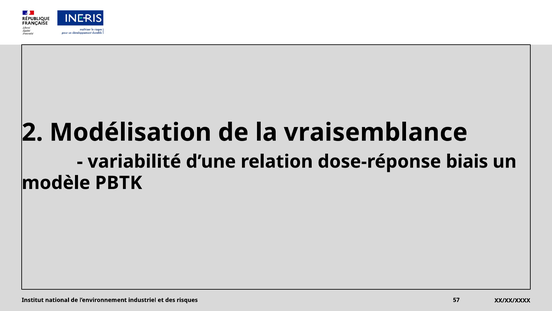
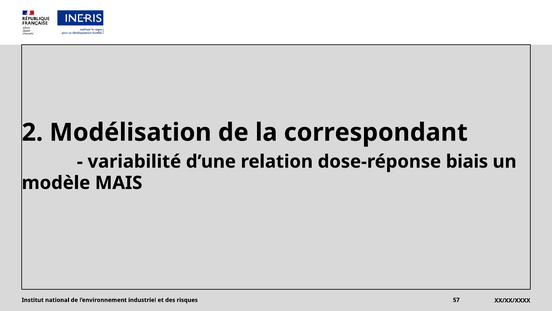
vraisemblance: vraisemblance -> correspondant (376, 132)
PBTK: PBTK -> MAIS (119, 183)
